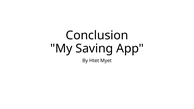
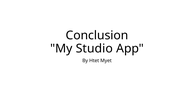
Saving: Saving -> Studio (94, 48)
